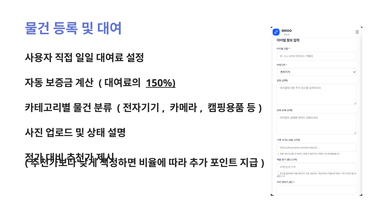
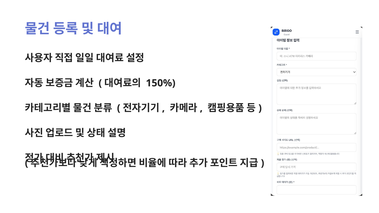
150% underline: present -> none (161, 83)
